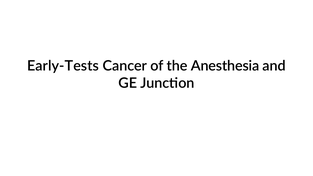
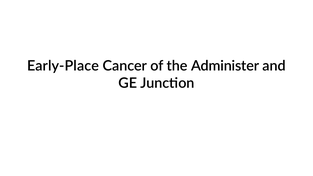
Early-Tests: Early-Tests -> Early-Place (63, 66)
Anesthesia: Anesthesia -> Administer (225, 66)
